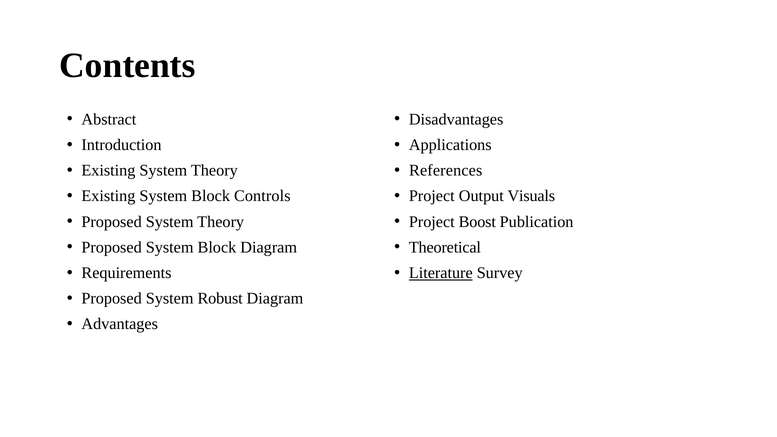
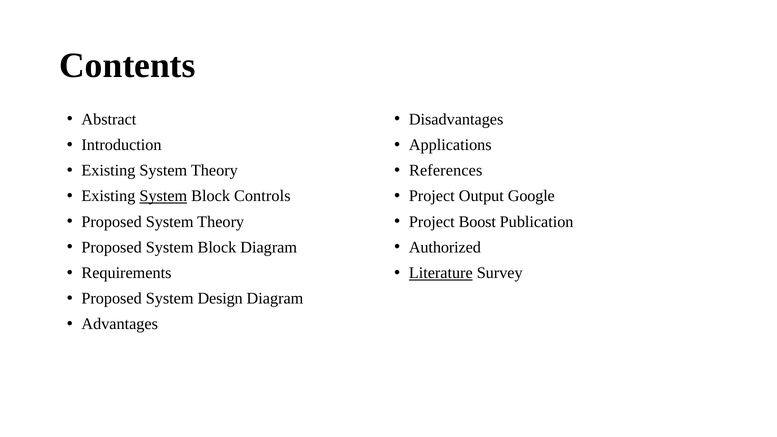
System underline: none -> present (163, 196)
Visuals: Visuals -> Google (531, 196)
Theoretical: Theoretical -> Authorized (445, 247)
Robust: Robust -> Design (220, 299)
